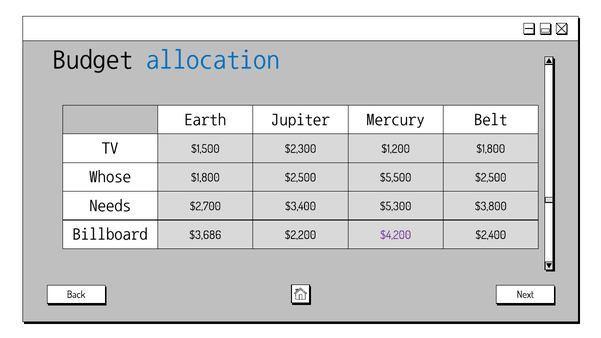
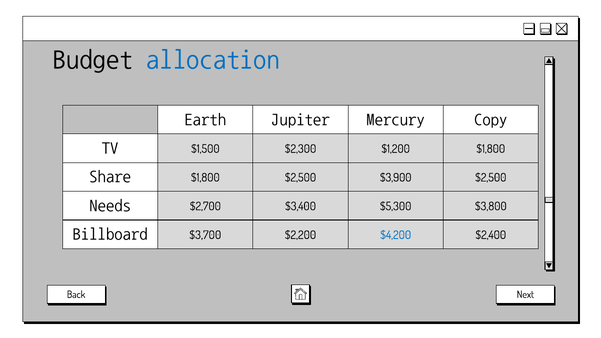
Belt: Belt -> Copy (491, 119)
Whose: Whose -> Share (110, 176)
$5,500: $5,500 -> $3,900 (396, 178)
$3,686: $3,686 -> $3,700 (205, 235)
$4,200 colour: purple -> blue (396, 235)
